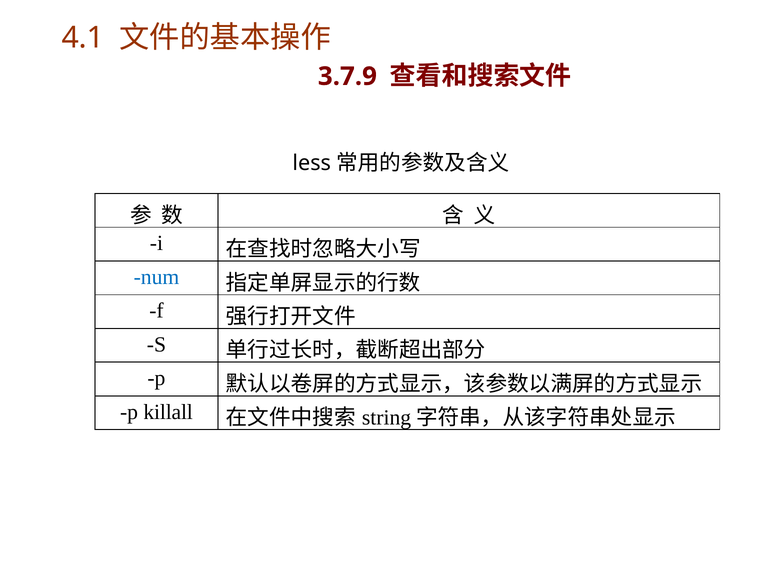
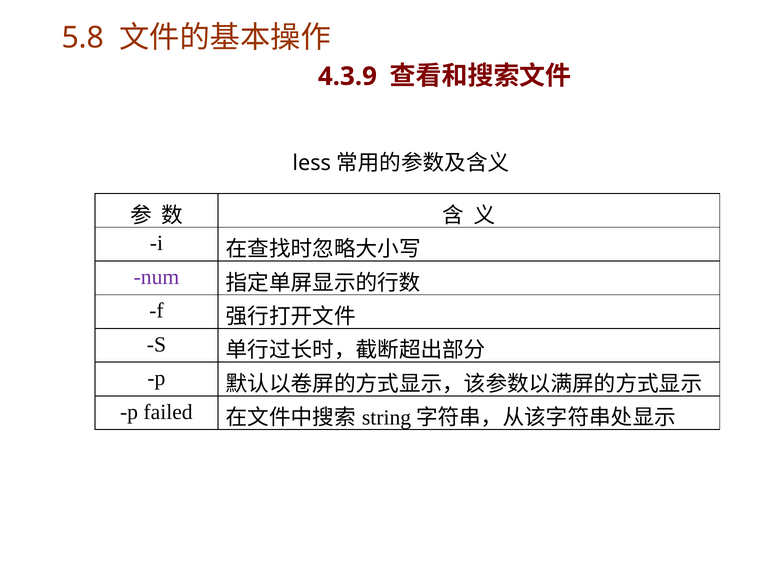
4.1: 4.1 -> 5.8 (83, 38)
3.7.9: 3.7.9 -> 4.3.9 (347, 76)
num colour: blue -> purple (156, 277)
killall: killall -> failed (168, 412)
